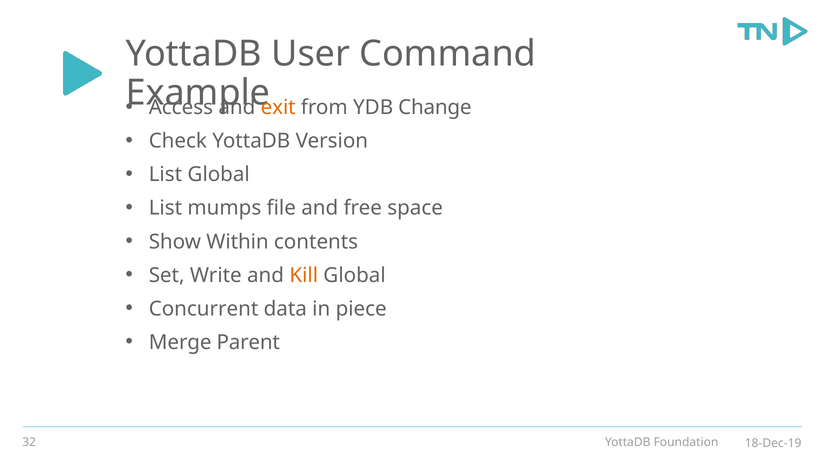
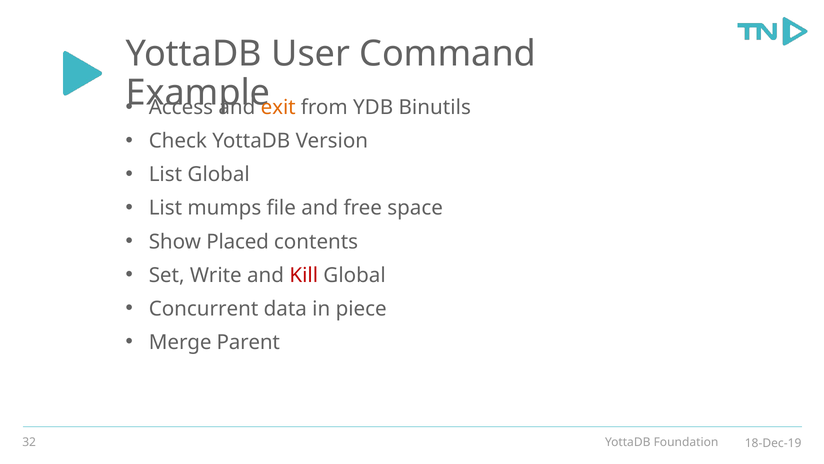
Change: Change -> Binutils (435, 107)
Within: Within -> Placed (238, 241)
Kill colour: orange -> red (304, 275)
